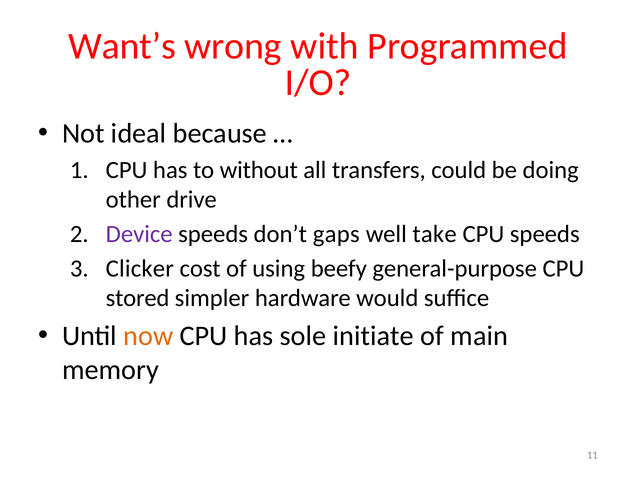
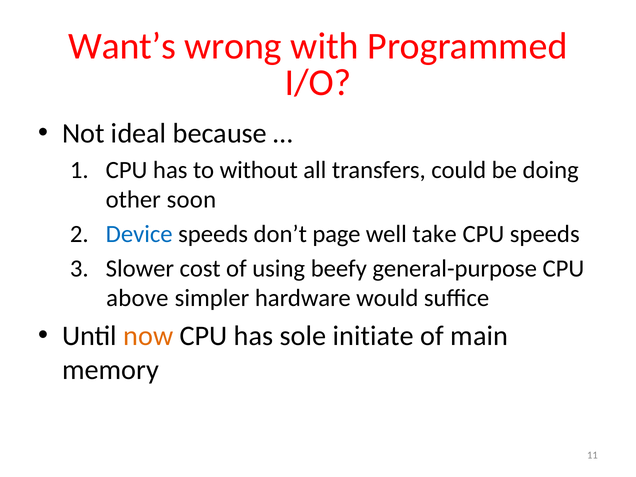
drive: drive -> soon (191, 200)
Device colour: purple -> blue (139, 234)
gaps: gaps -> page (337, 234)
Clicker: Clicker -> Slower (140, 269)
stored: stored -> above (137, 298)
